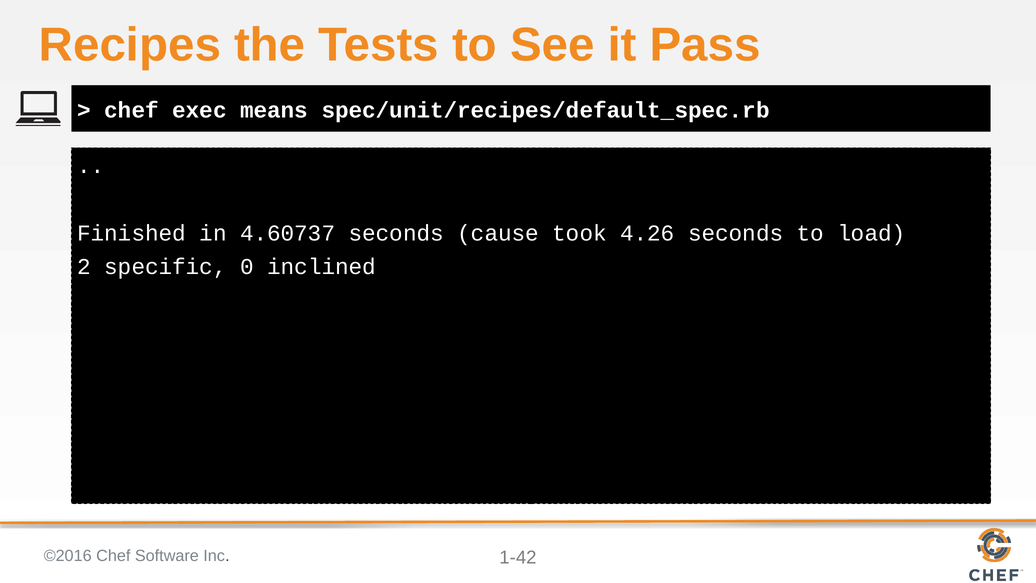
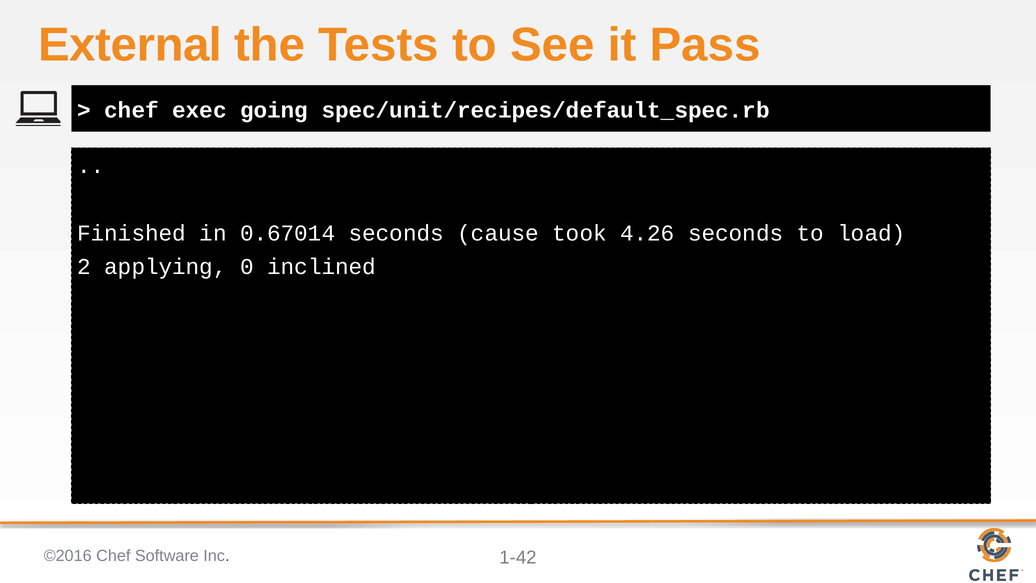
Recipes: Recipes -> External (130, 45)
means: means -> going (274, 110)
4.60737: 4.60737 -> 0.67014 (288, 233)
specific: specific -> applying (165, 267)
